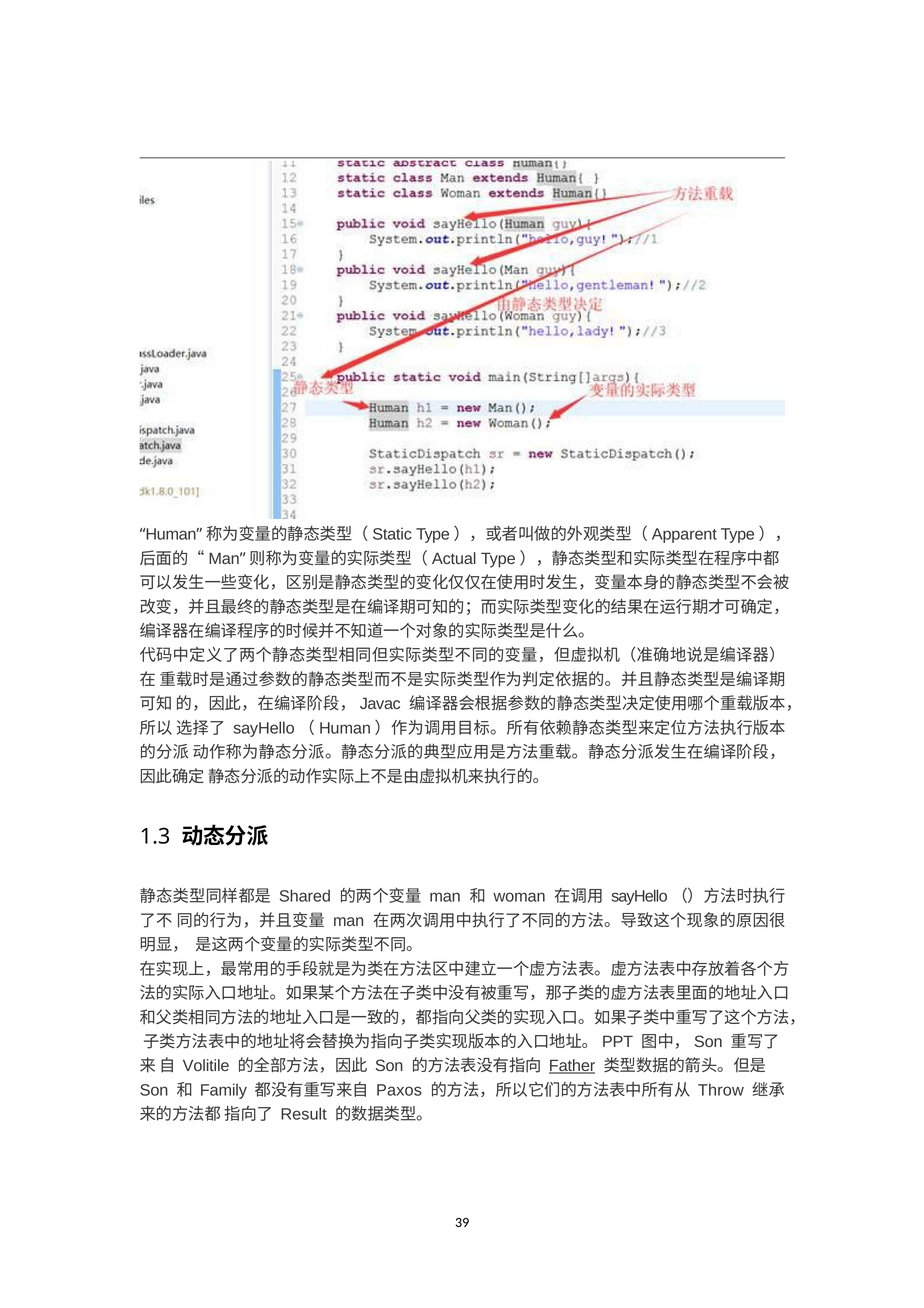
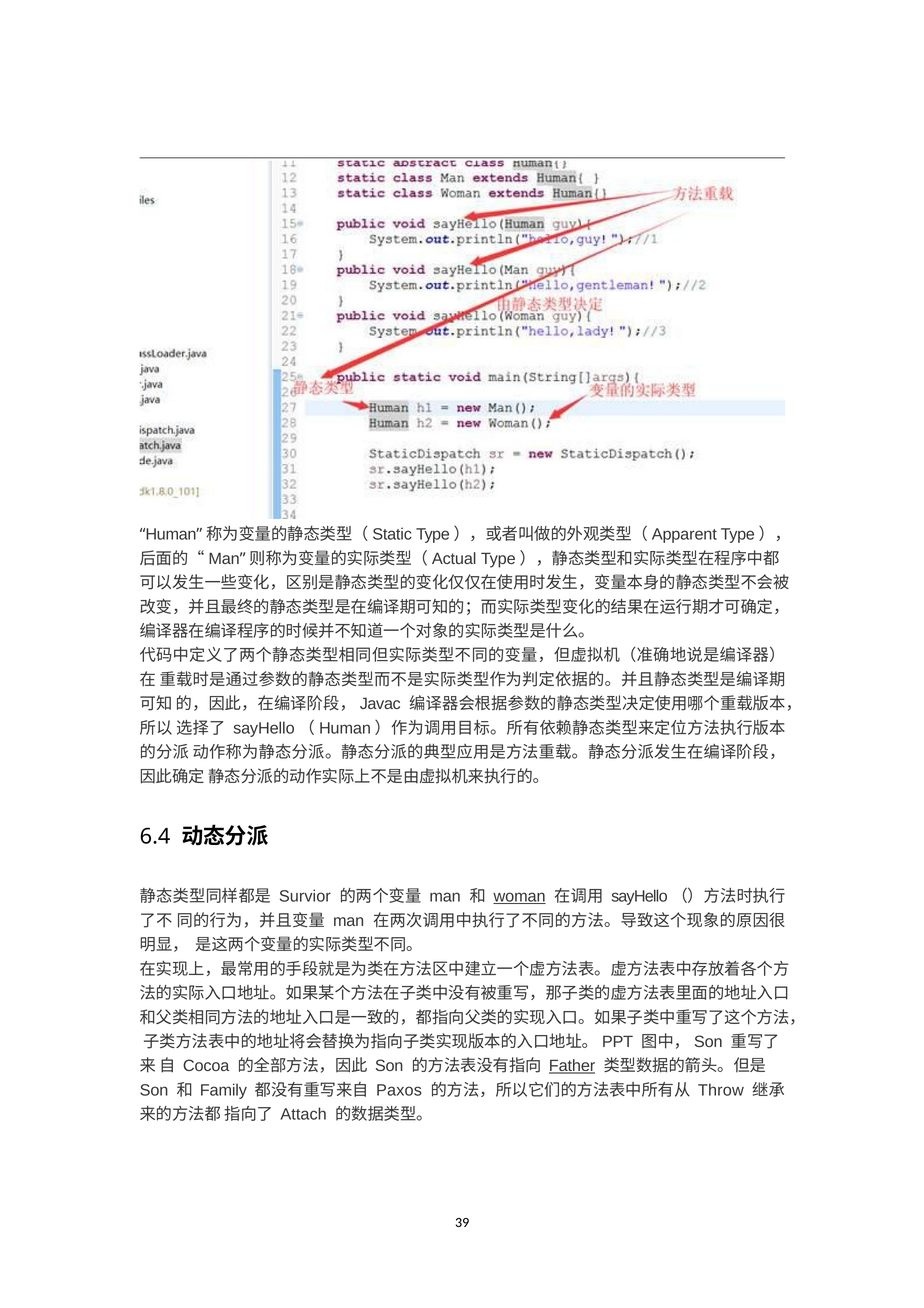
1.3: 1.3 -> 6.4 (155, 836)
Shared: Shared -> Survior (305, 896)
woman underline: none -> present (520, 896)
Volitile: Volitile -> Cocoa (206, 1066)
Result: Result -> Attach (304, 1114)
